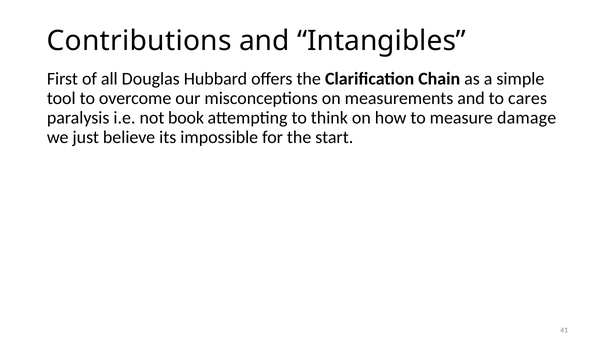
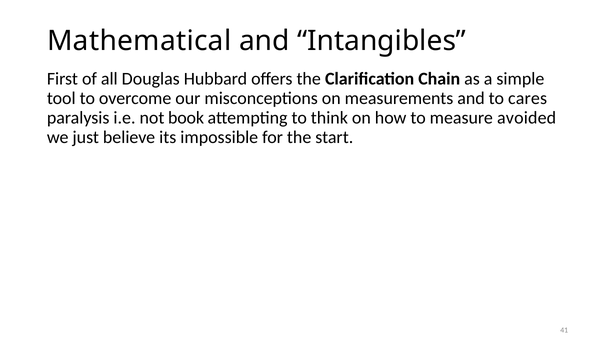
Contributions: Contributions -> Mathematical (139, 41)
damage: damage -> avoided (527, 118)
